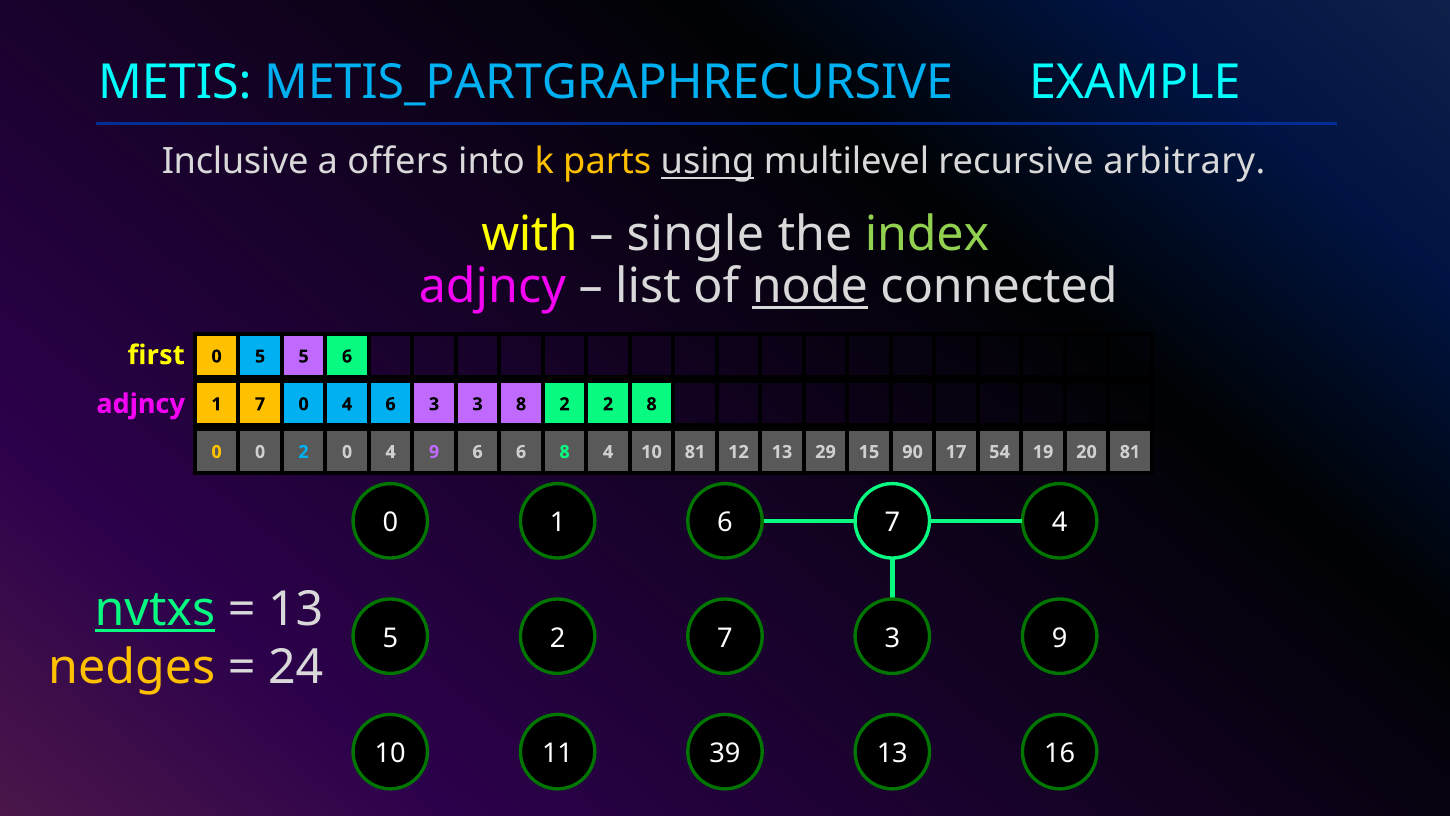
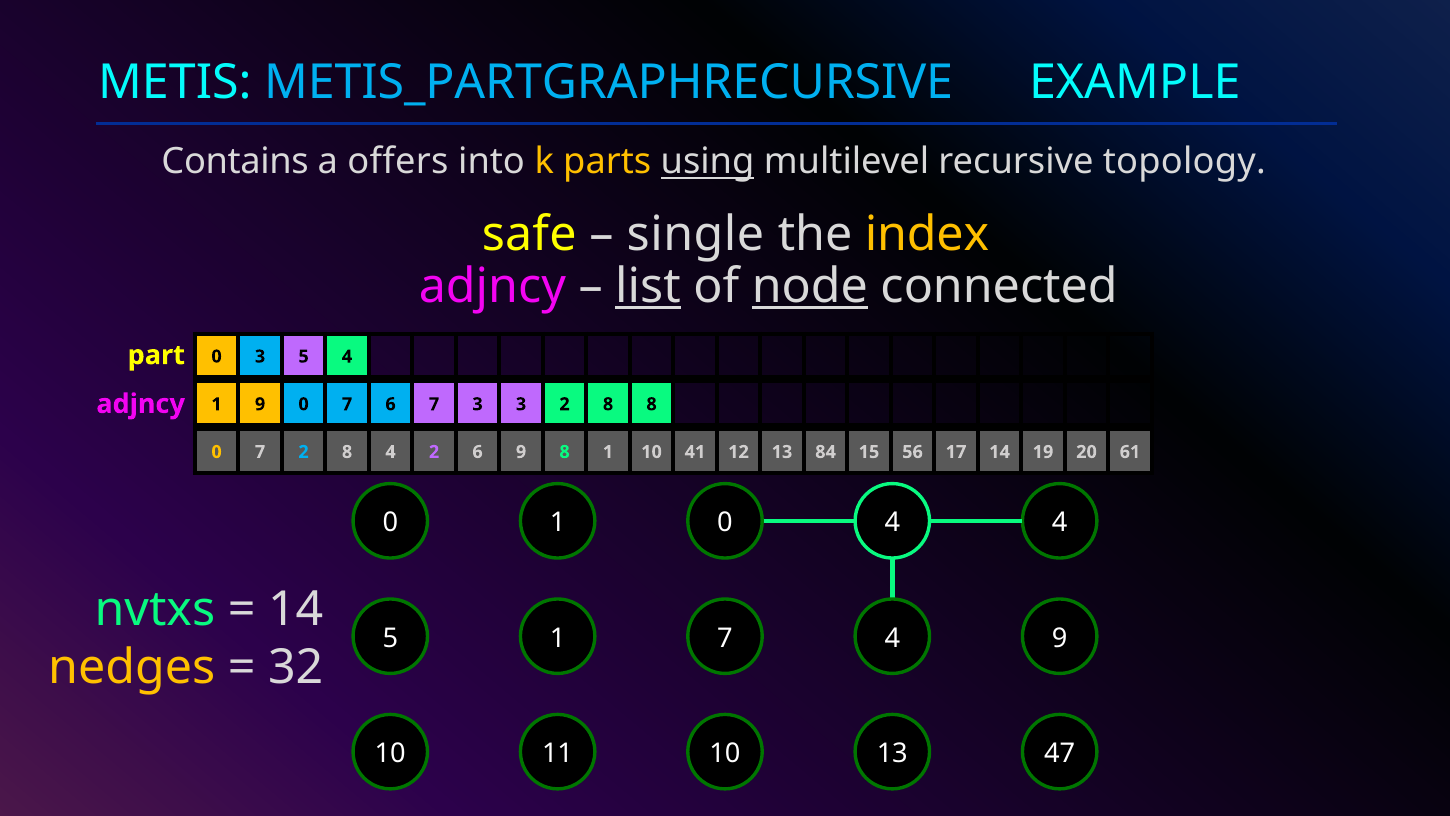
Inclusive: Inclusive -> Contains (235, 162)
arbitrary: arbitrary -> topology (1184, 162)
with: with -> safe (529, 234)
index colour: light green -> yellow (927, 234)
list underline: none -> present (648, 286)
first: first -> part (156, 355)
0 5: 5 -> 3 (260, 356)
5 6: 6 -> 4 (347, 356)
1 7: 7 -> 9 (260, 404)
4: 4 -> 7 (347, 404)
6 3: 3 -> 7 (434, 404)
3 8: 8 -> 3 (521, 404)
2: 2 -> 8 (608, 404)
0: 0 -> 7 (260, 452)
0: 0 -> 8 (347, 452)
4 9: 9 -> 2 (434, 452)
6 6: 6 -> 9 (521, 452)
4: 4 -> 1 (608, 452)
10 81: 81 -> 41 (695, 452)
29: 29 -> 84 (826, 452)
90: 90 -> 56 (913, 452)
17 54: 54 -> 14 (1000, 452)
20 81: 81 -> 61 (1130, 452)
1 6: 6 -> 0 (725, 522)
0 7: 7 -> 4 (892, 522)
nvtxs underline: present -> none (155, 610)
13: 13 -> 14 (296, 610)
5 2: 2 -> 1 (558, 638)
7 3: 3 -> 4 (892, 638)
24: 24 -> 32 (296, 668)
11 39: 39 -> 10 (725, 753)
16: 16 -> 47 (1060, 753)
